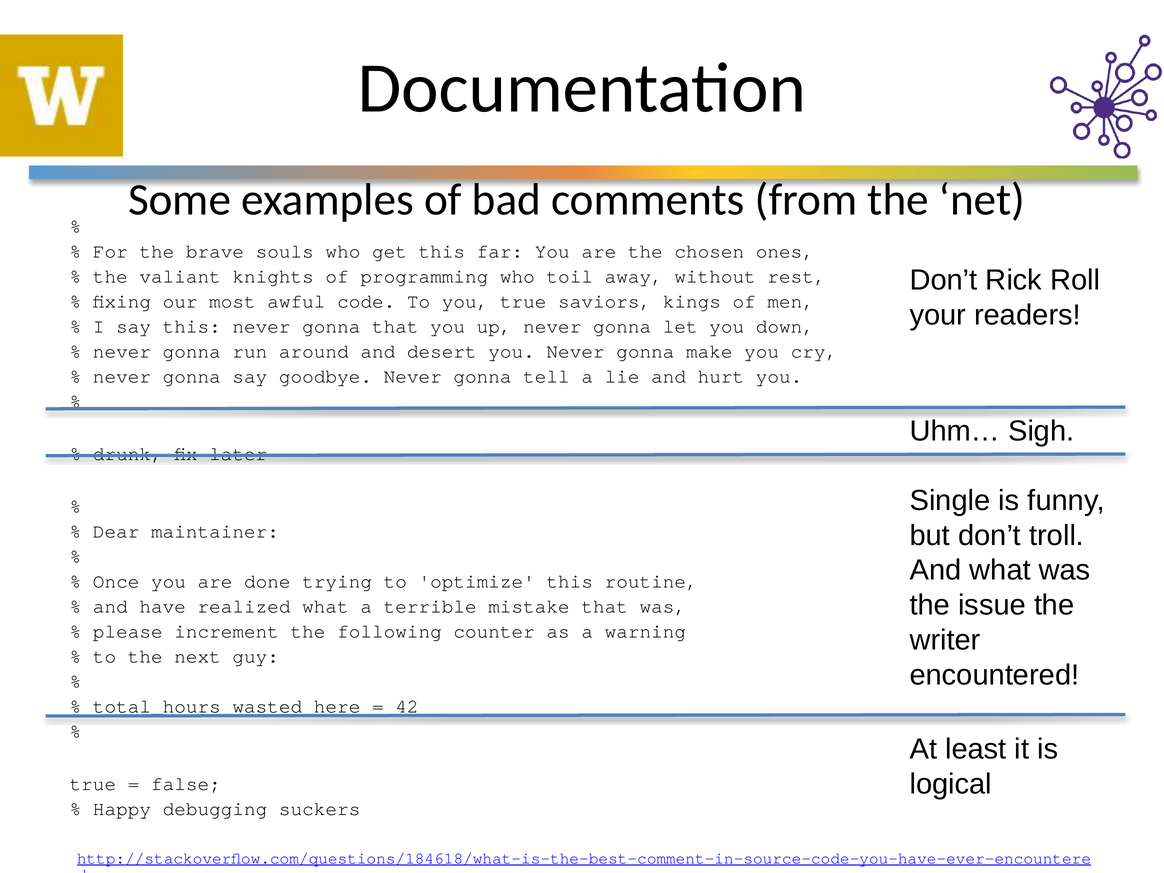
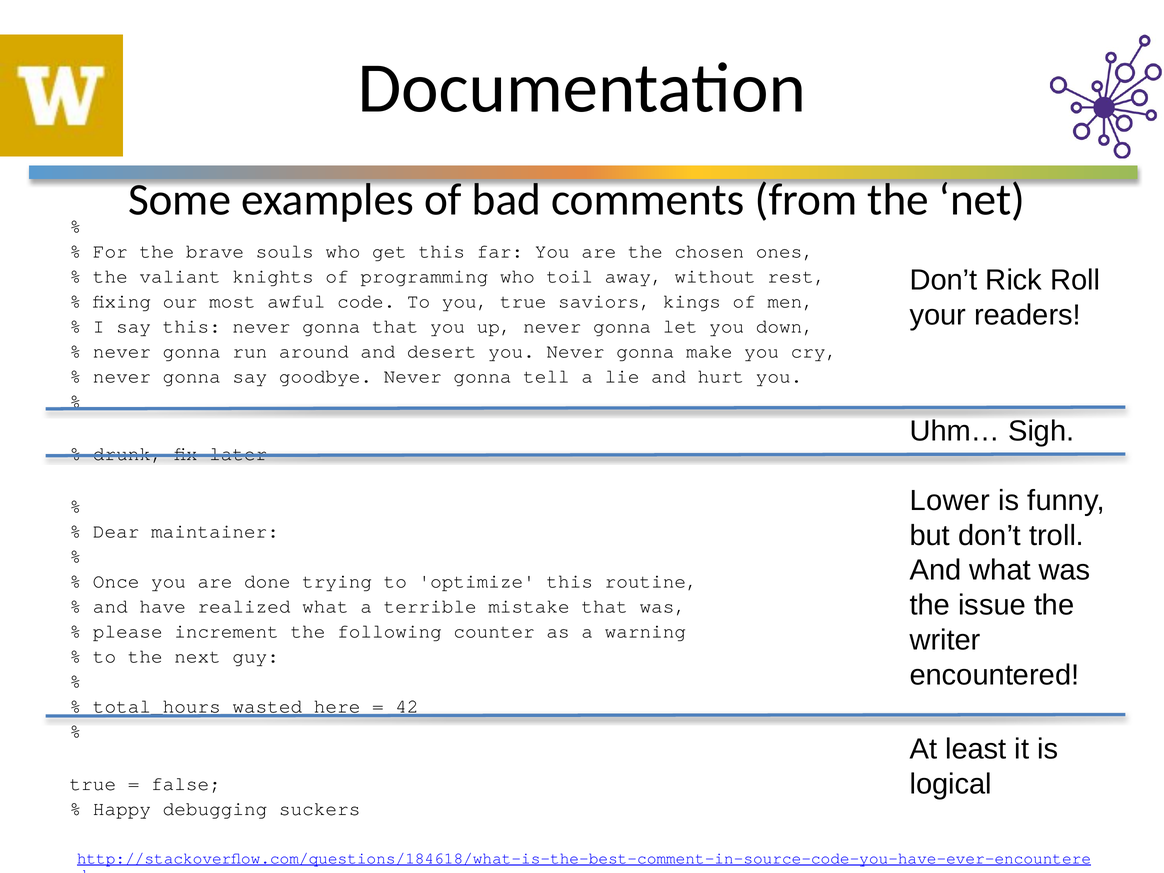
Single: Single -> Lower (950, 500)
